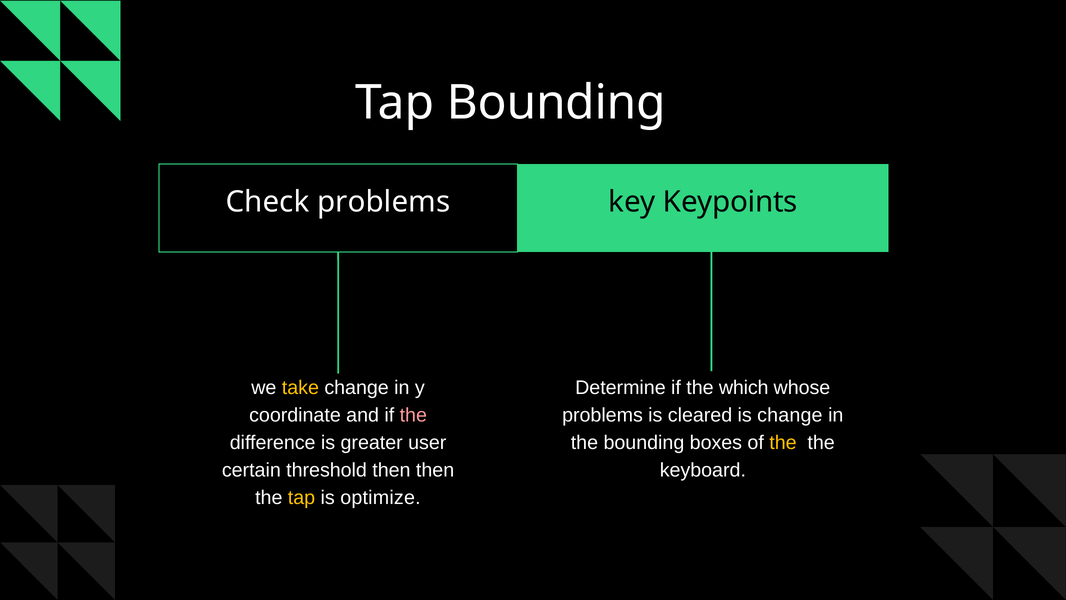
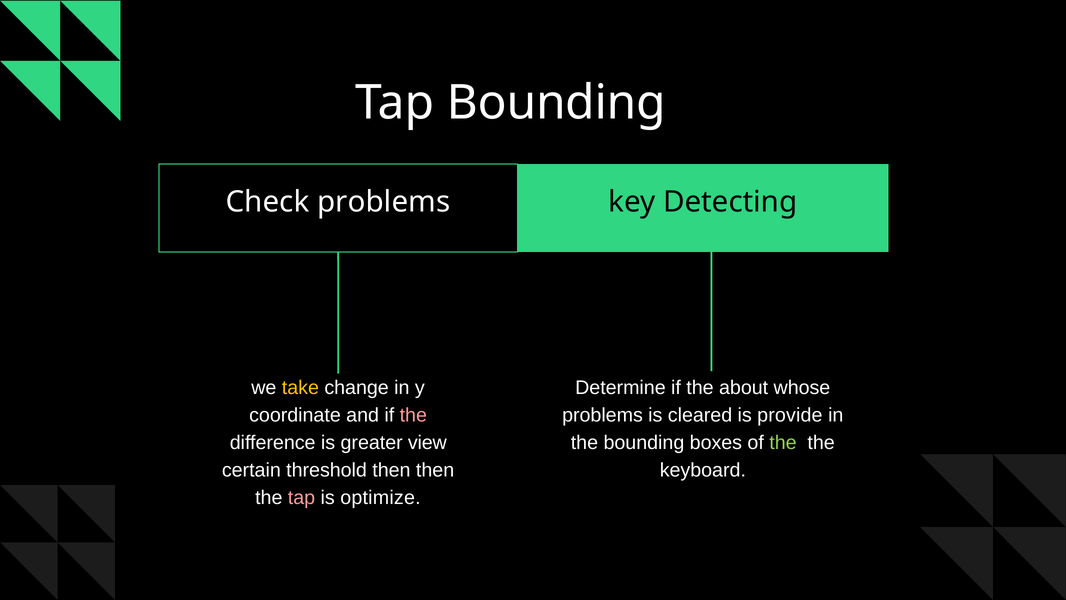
Keypoints: Keypoints -> Detecting (730, 202)
which: which -> about (744, 387)
is change: change -> provide (790, 415)
user: user -> view (427, 443)
the colour: yellow -> light green (783, 443)
tap colour: yellow -> pink (302, 498)
